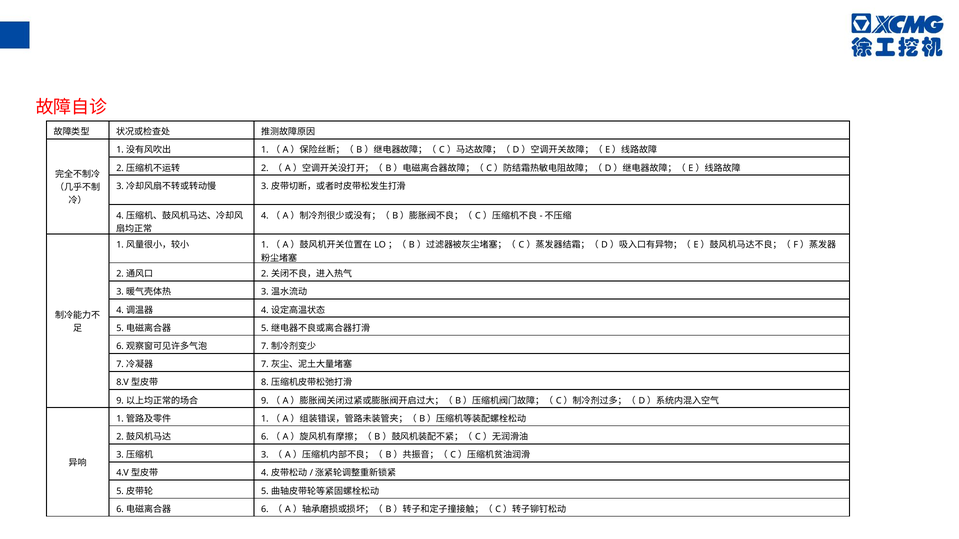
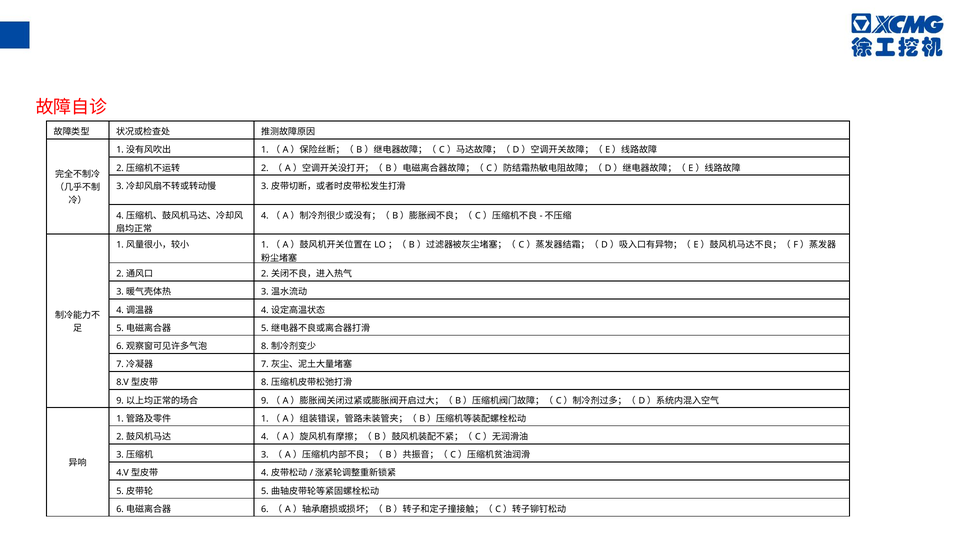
7: 7 -> 8 (265, 347)
6: 6 -> 4 (265, 437)
